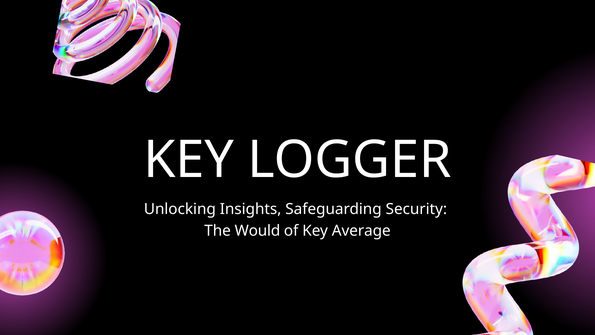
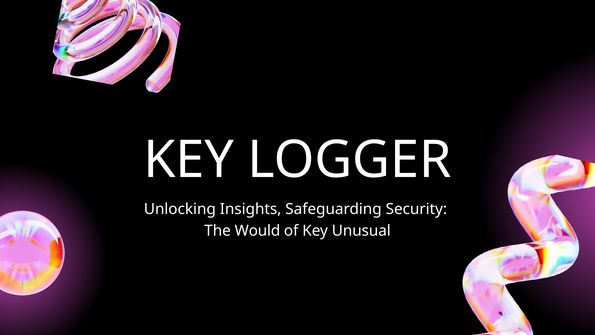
Average: Average -> Unusual (361, 230)
